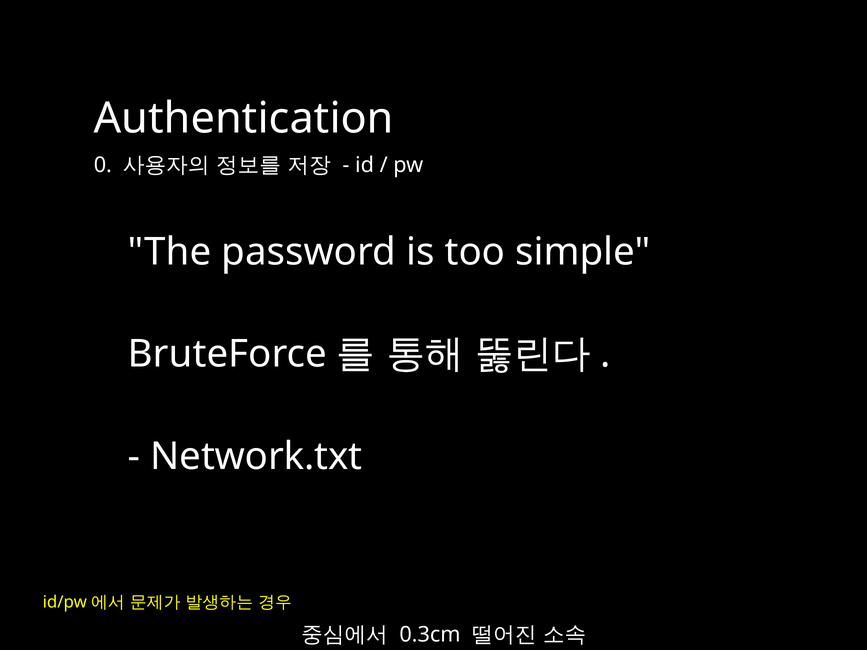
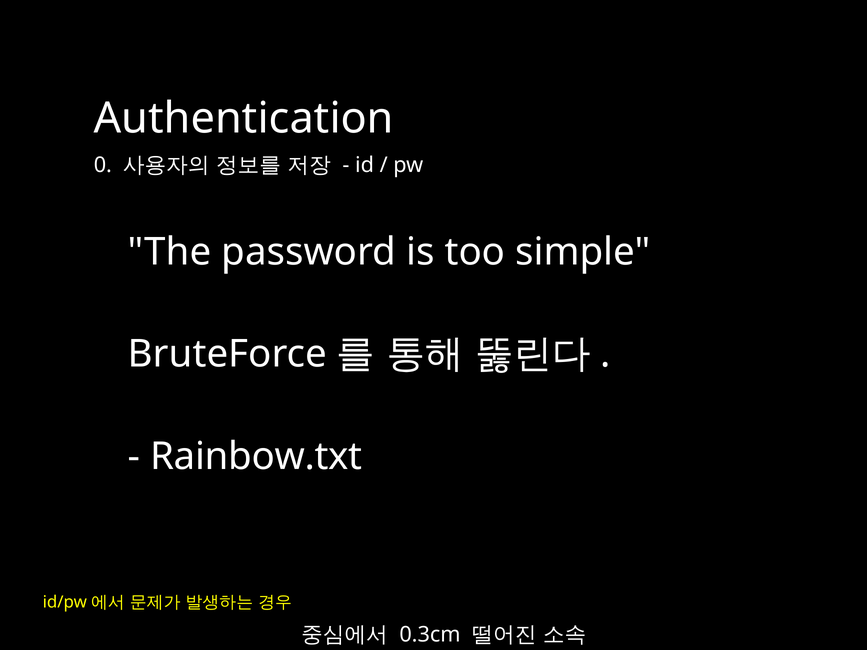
Network.txt: Network.txt -> Rainbow.txt (256, 457)
